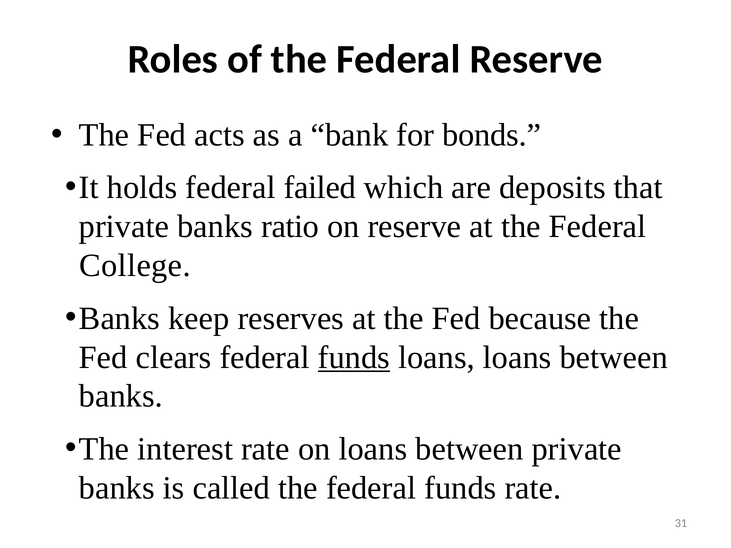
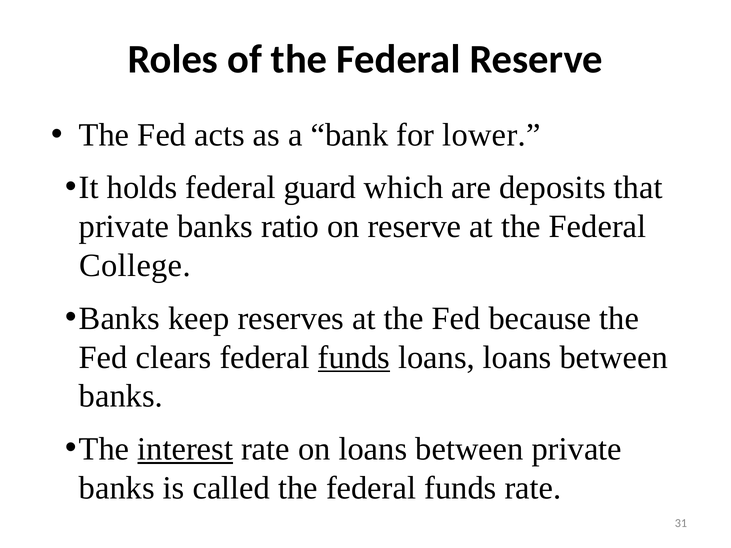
bonds: bonds -> lower (491, 135)
failed: failed -> guard (320, 188)
interest underline: none -> present (185, 449)
